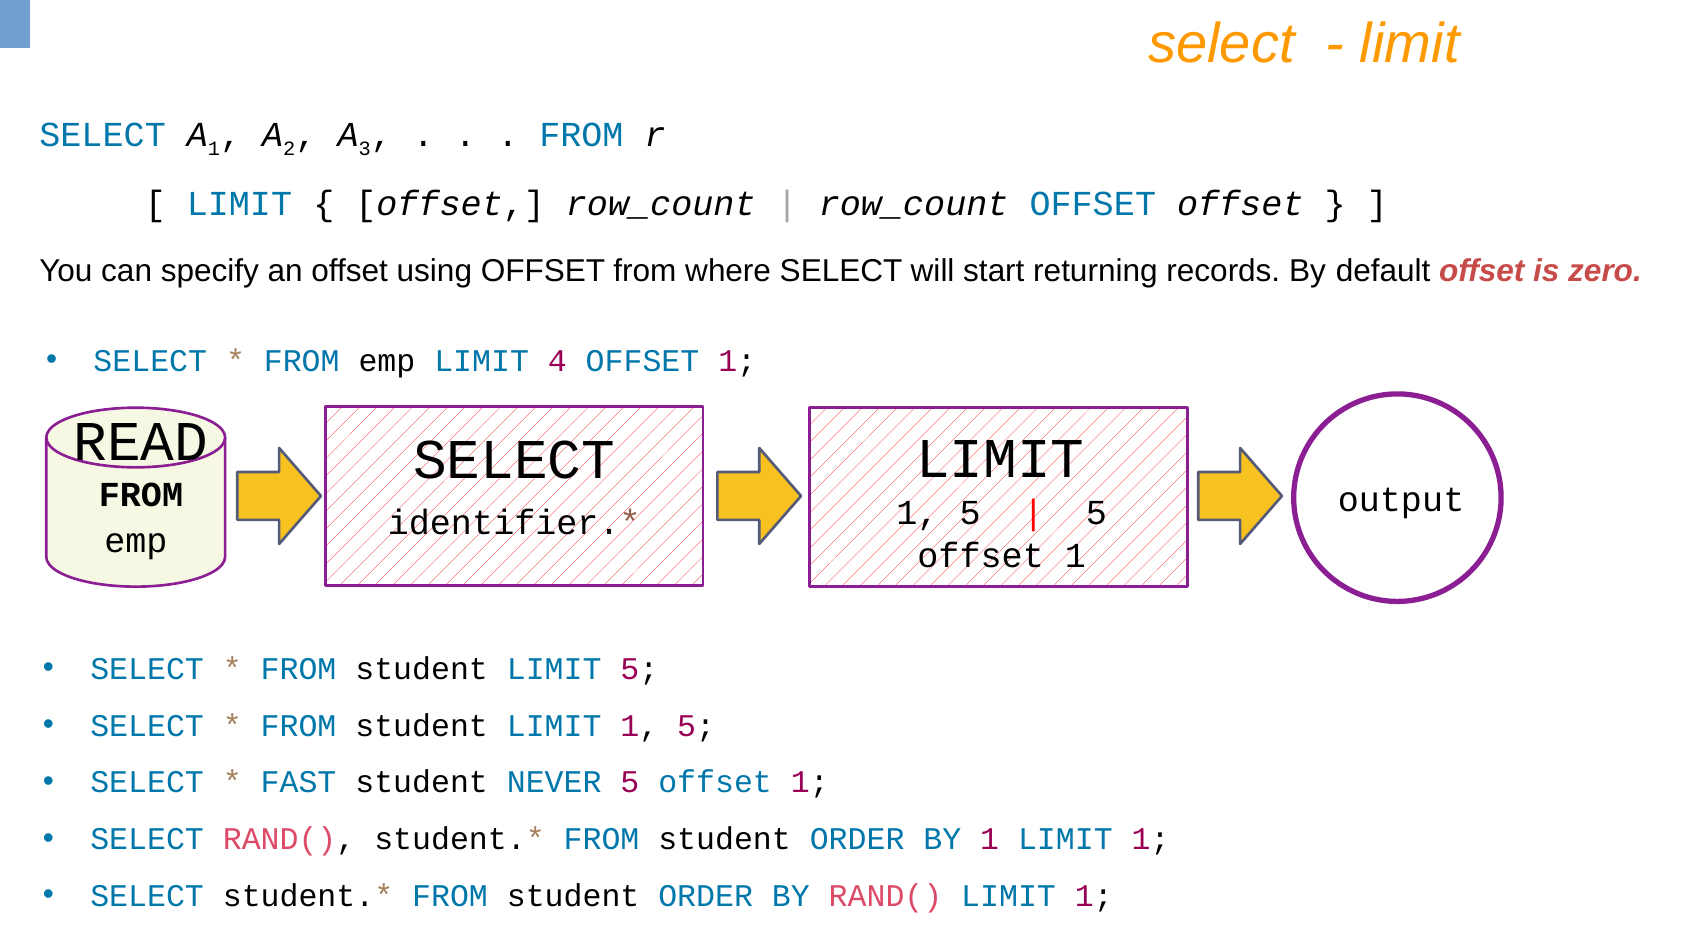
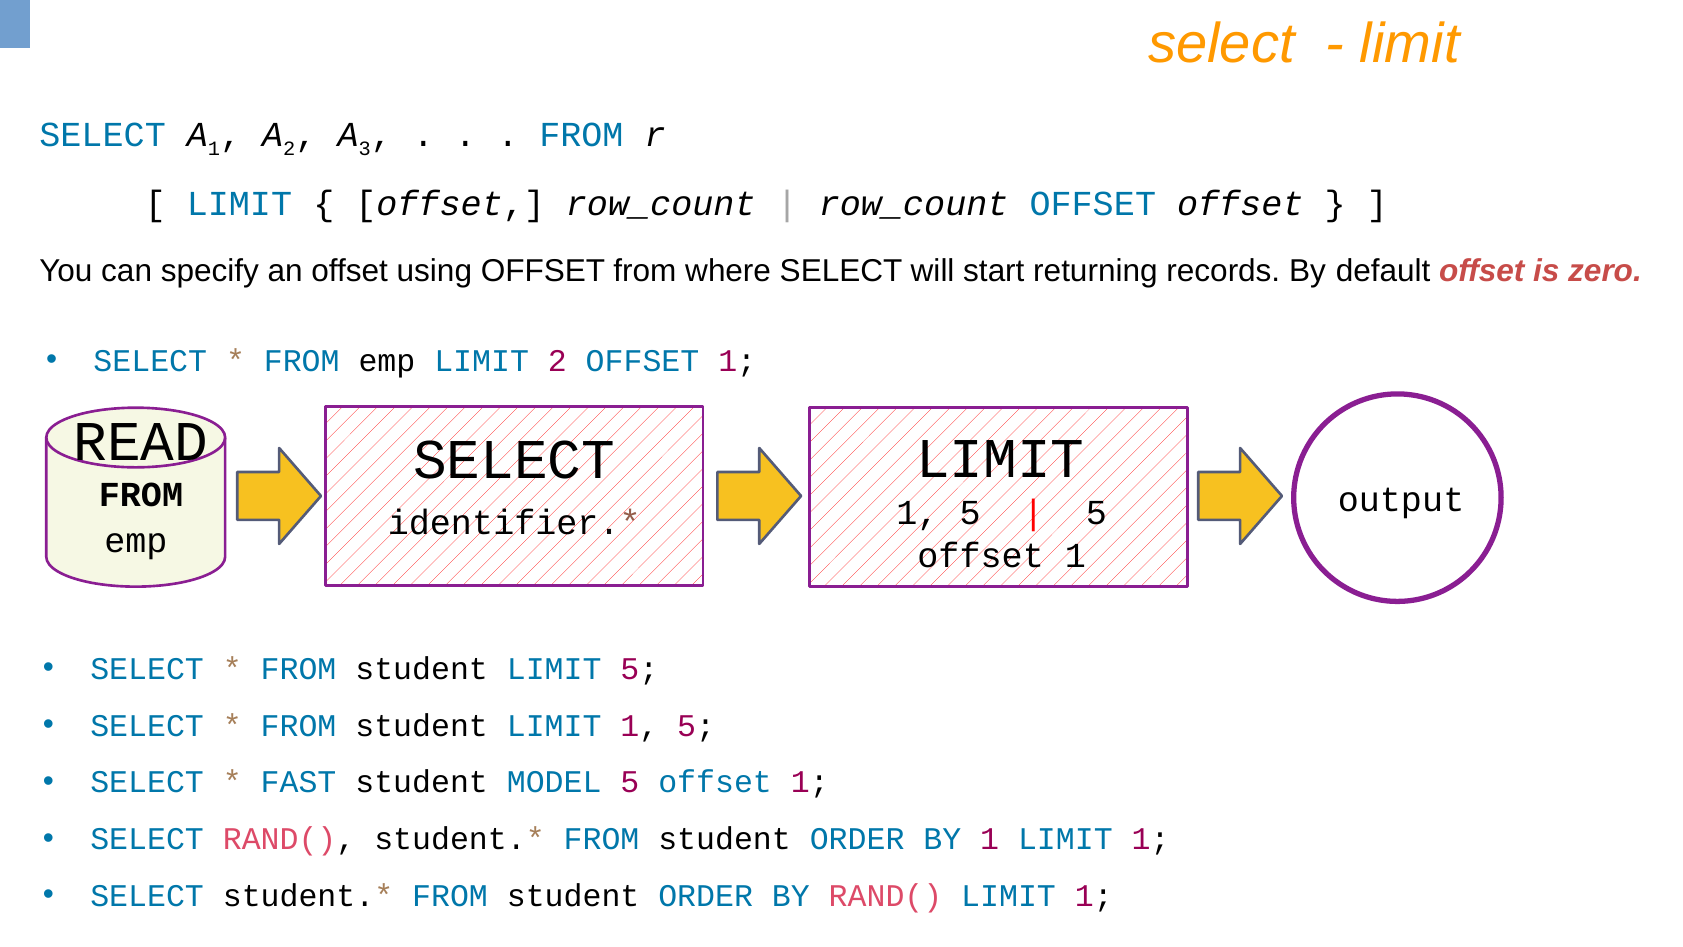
LIMIT 4: 4 -> 2 (557, 361)
NEVER: NEVER -> MODEL (554, 782)
